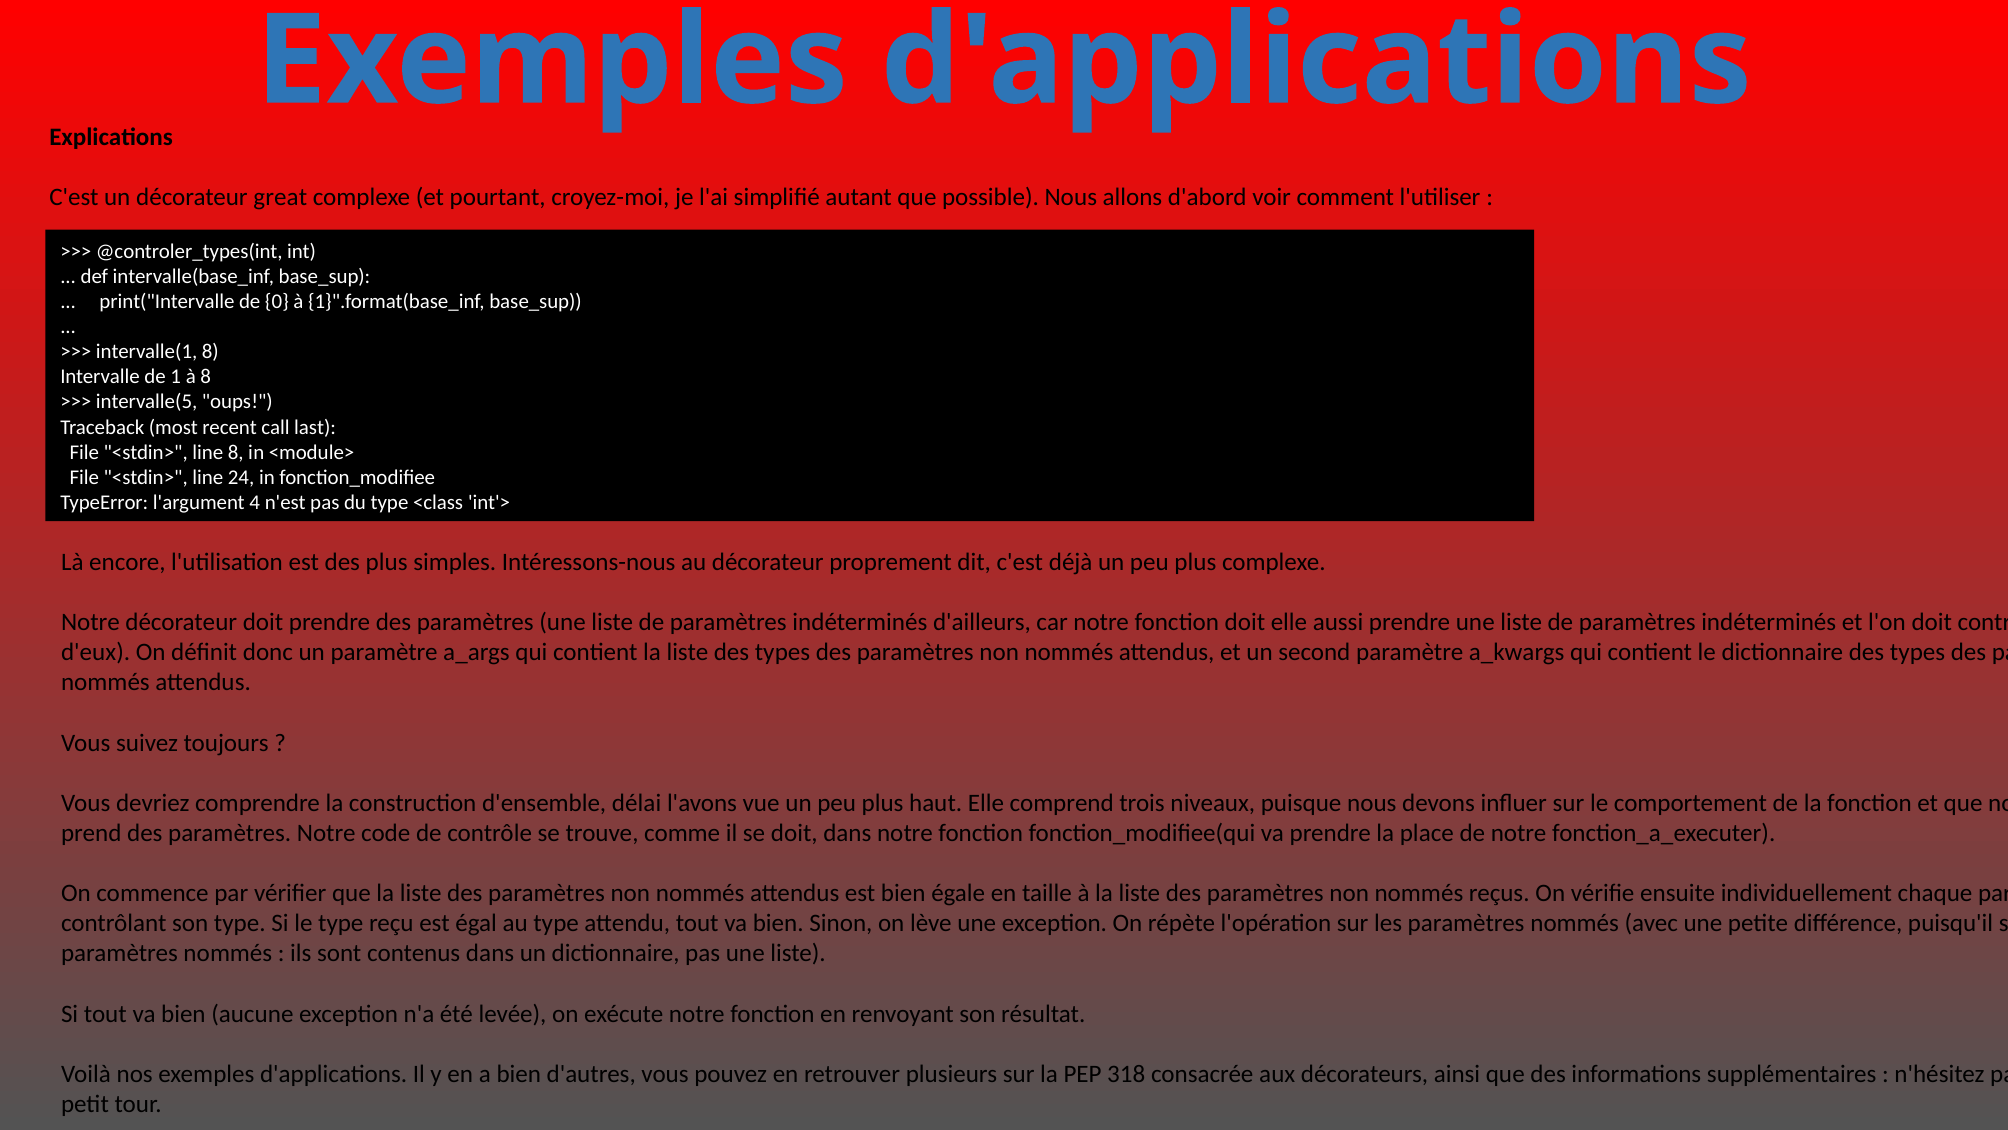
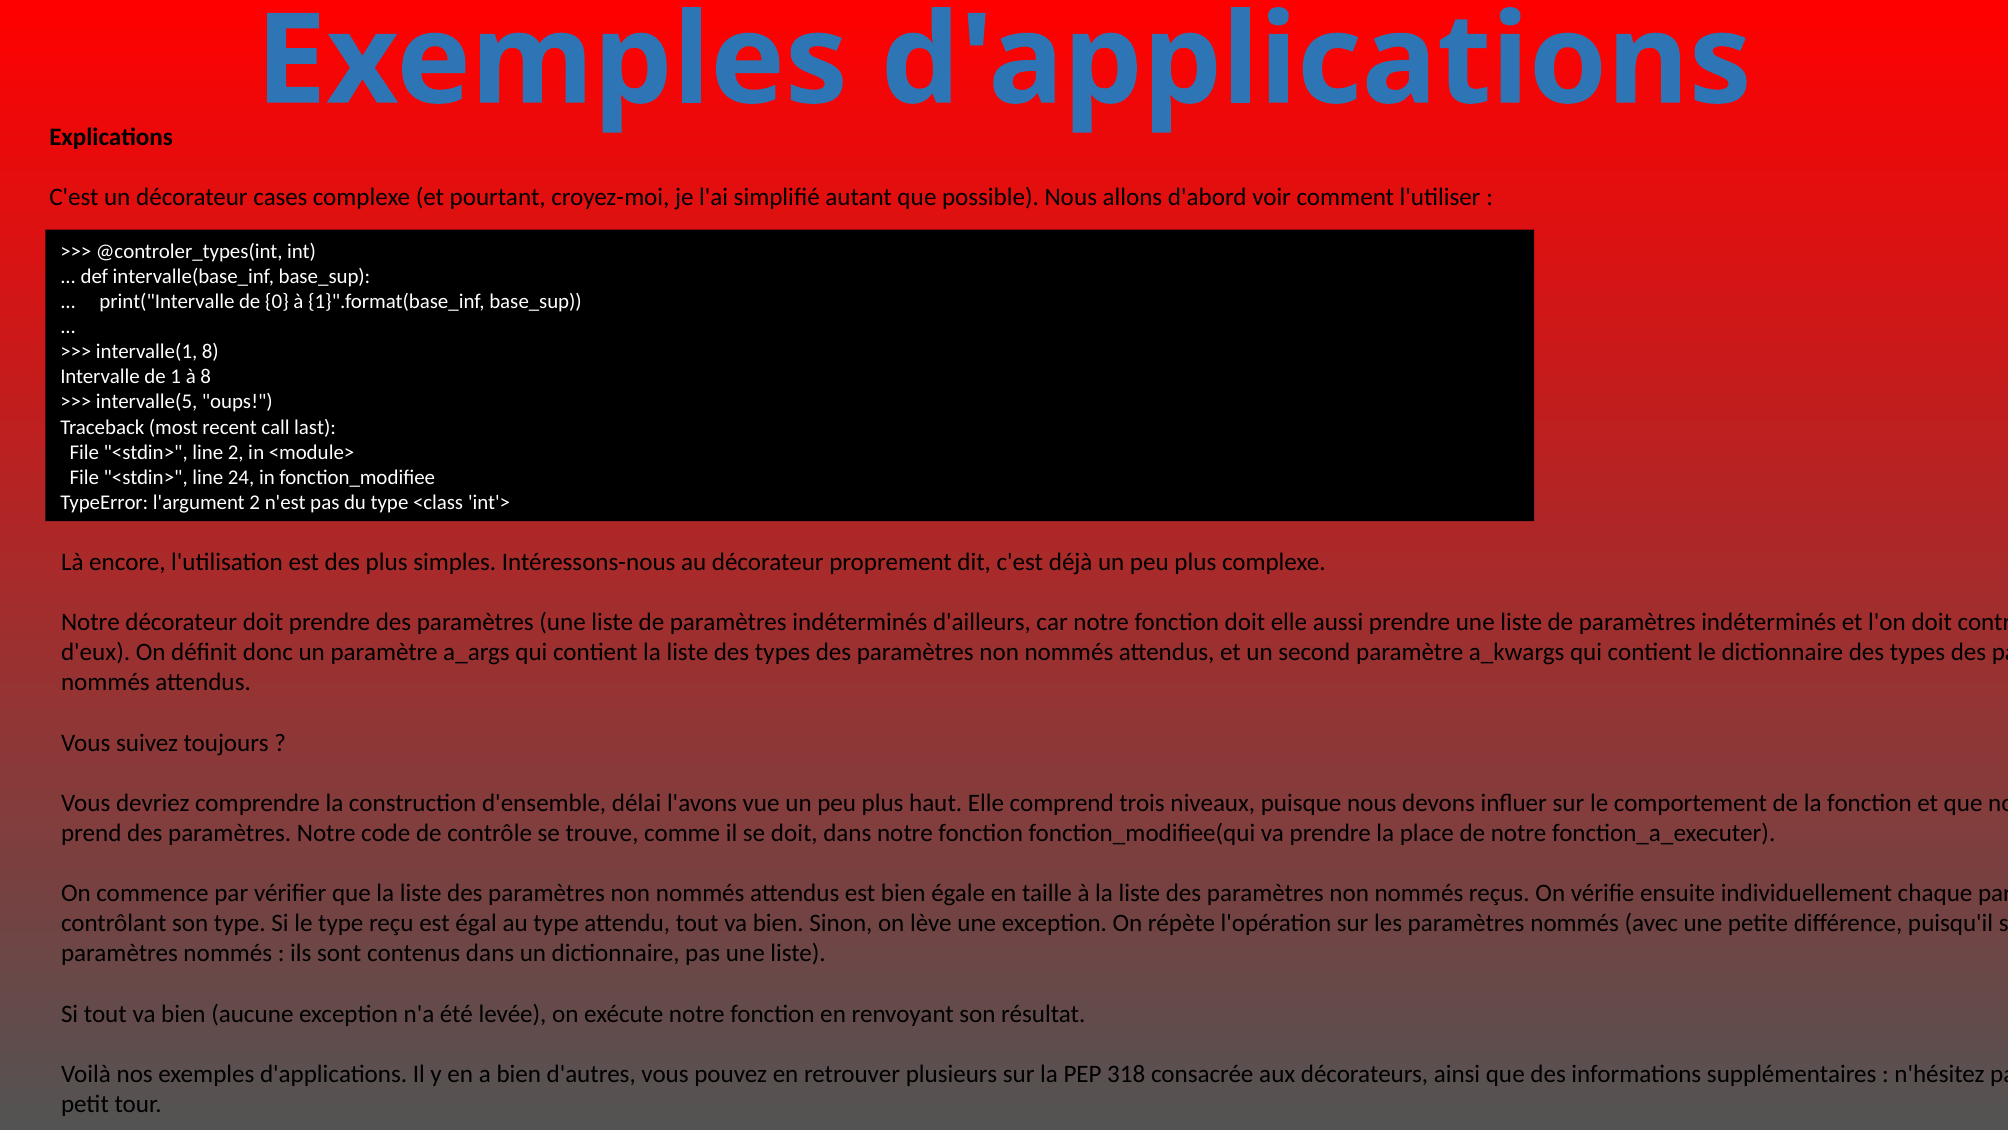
great: great -> cases (280, 197)
line 8: 8 -> 2 (236, 452)
l'argument 4: 4 -> 2 (255, 502)
